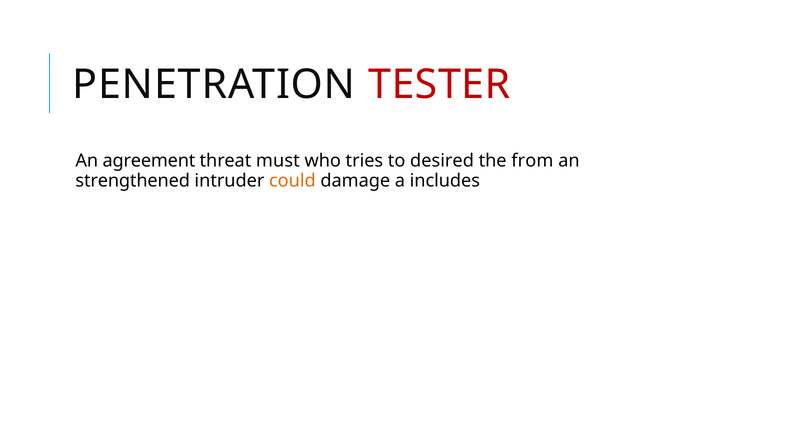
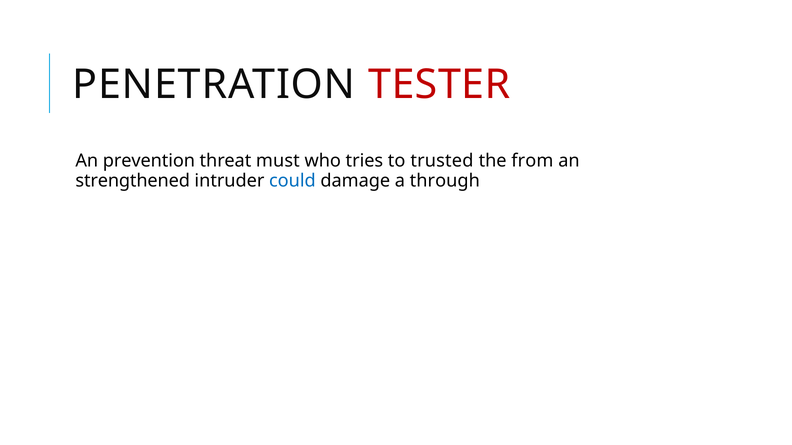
agreement: agreement -> prevention (149, 161)
desired: desired -> trusted (442, 161)
could colour: orange -> blue (292, 181)
includes: includes -> through (445, 181)
